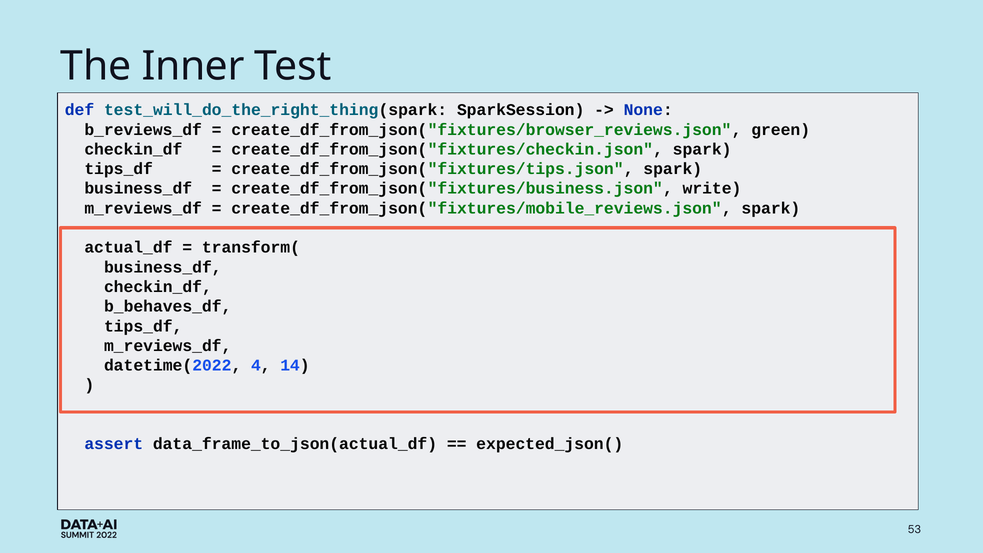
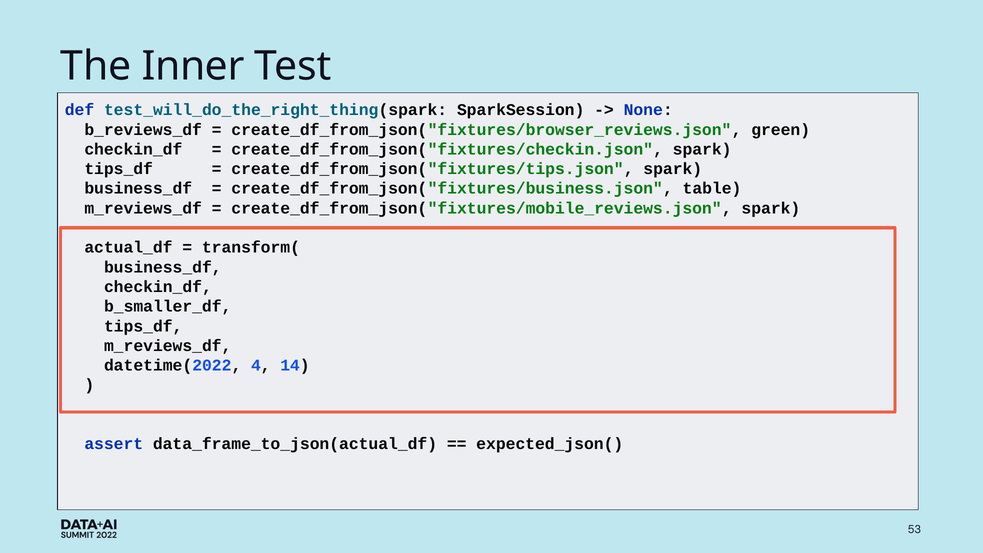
write: write -> table (712, 189)
b_behaves_df: b_behaves_df -> b_smaller_df (168, 307)
